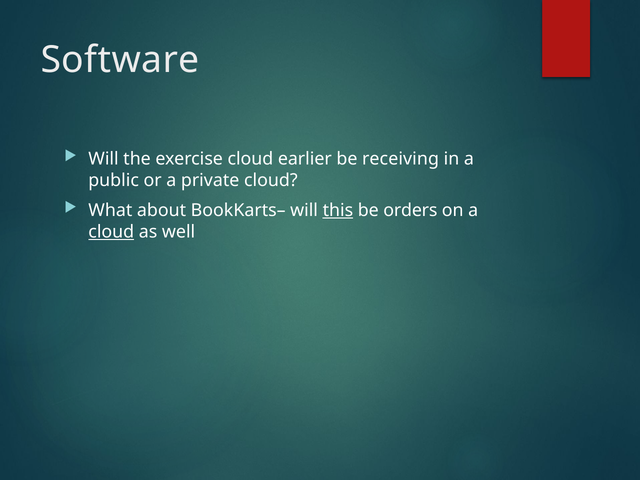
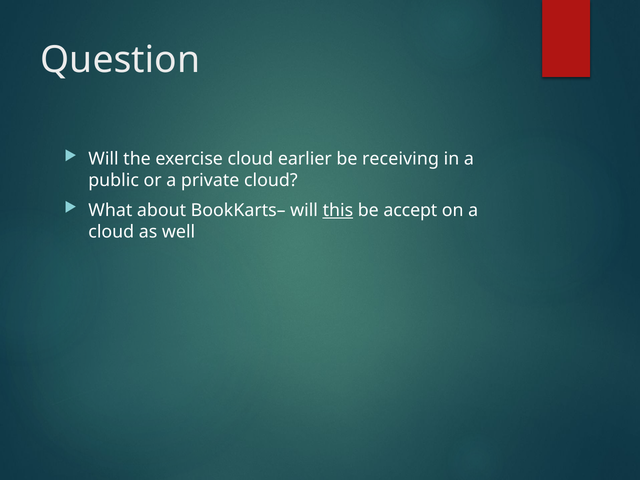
Software: Software -> Question (120, 60)
orders: orders -> accept (410, 210)
cloud underline: present -> none (111, 232)
